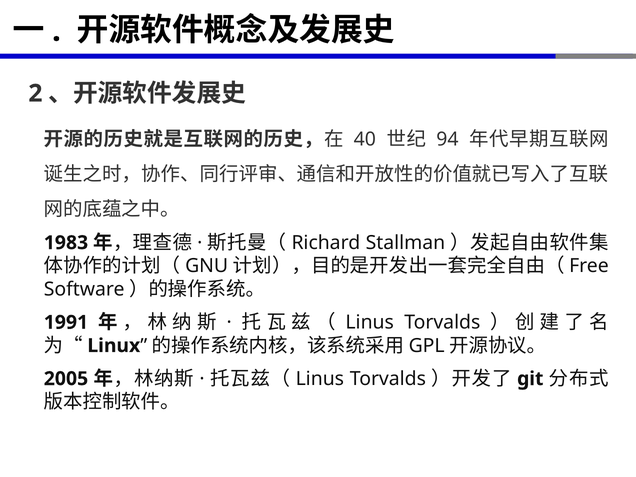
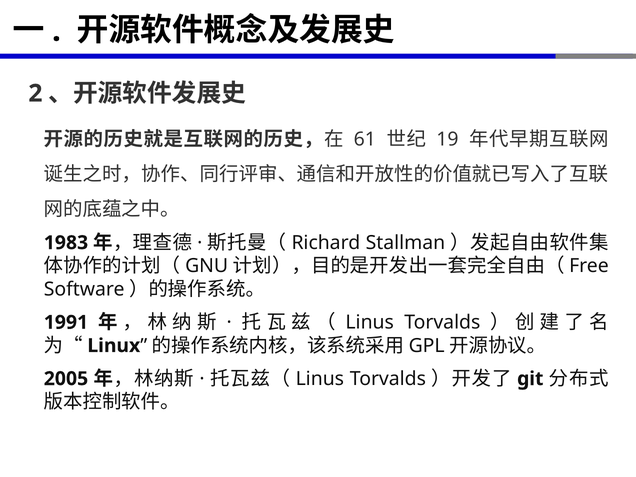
40: 40 -> 61 (365, 139)
94: 94 -> 19 (447, 139)
